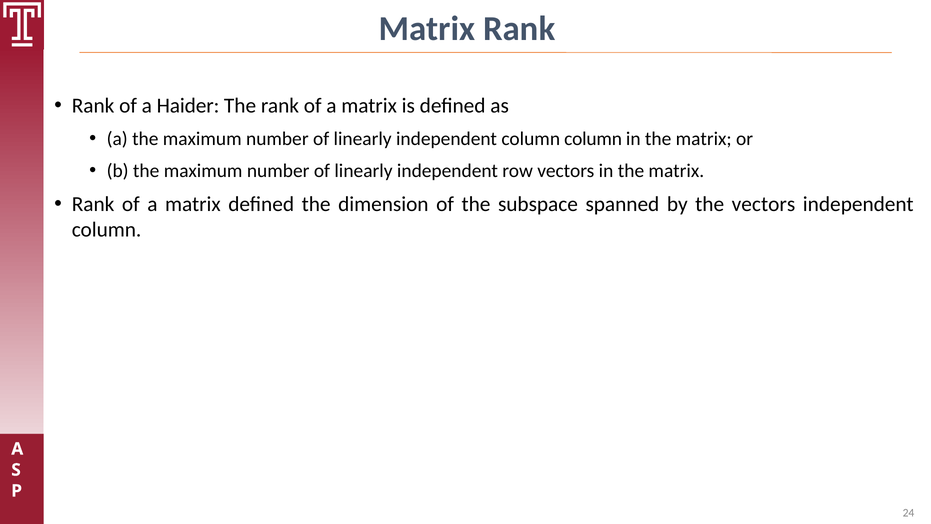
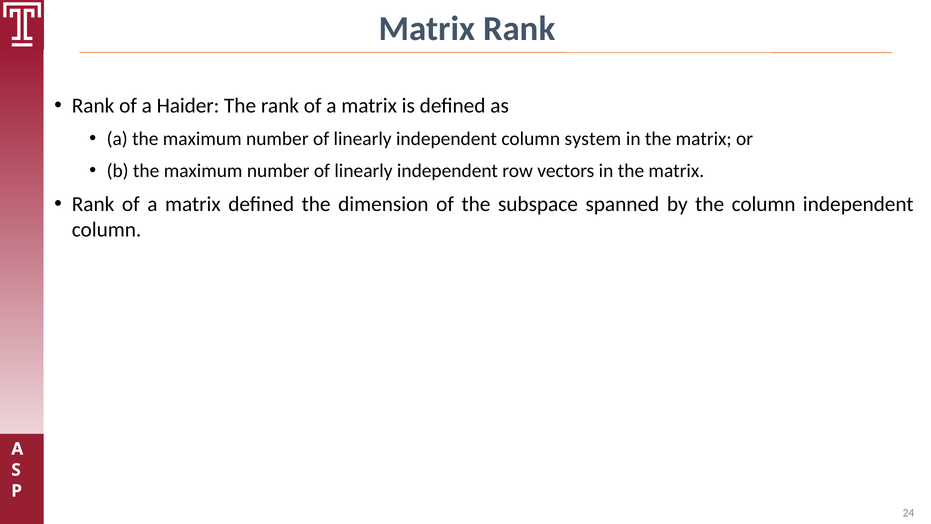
column column: column -> system (593, 139)
the vectors: vectors -> column (764, 204)
